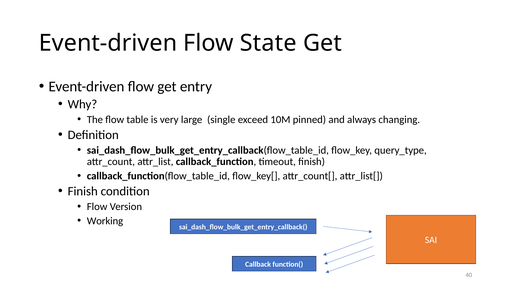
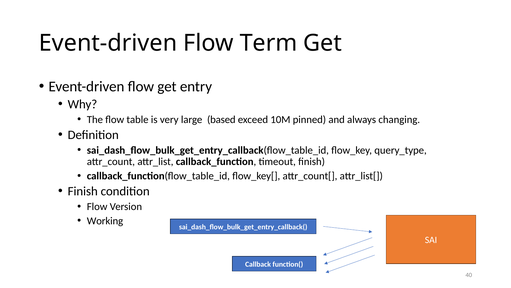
State: State -> Term (268, 43)
single: single -> based (221, 119)
